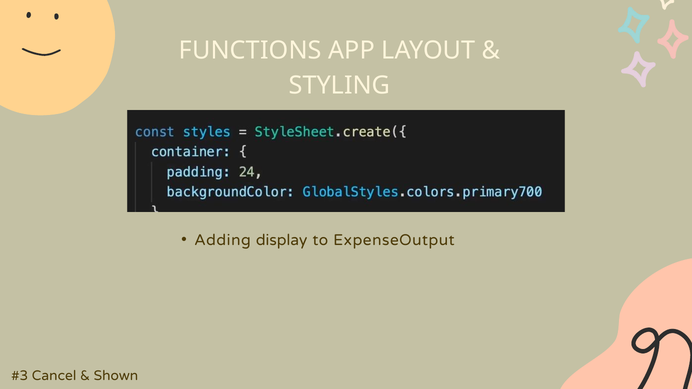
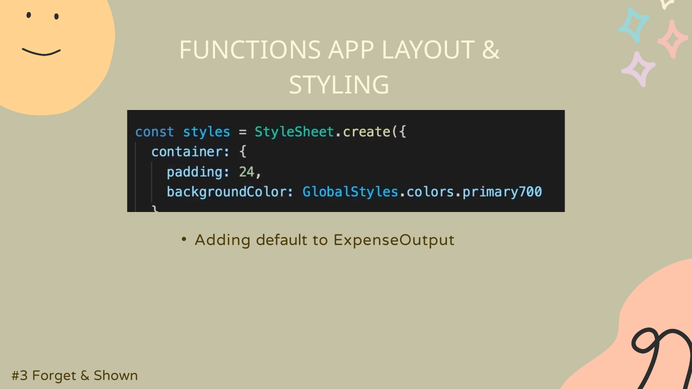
display: display -> default (282, 240)
Cancel: Cancel -> Forget (54, 376)
